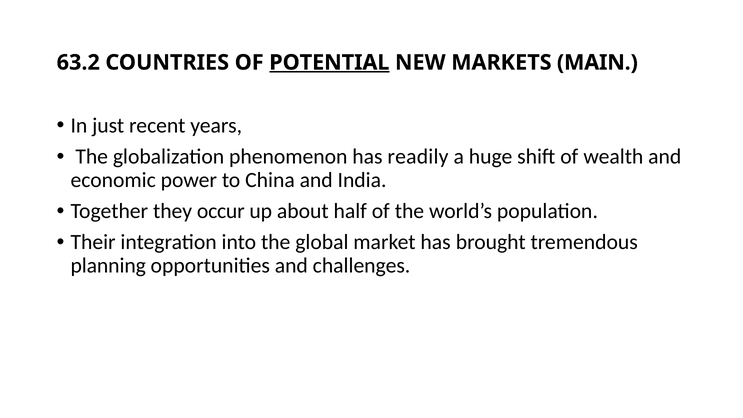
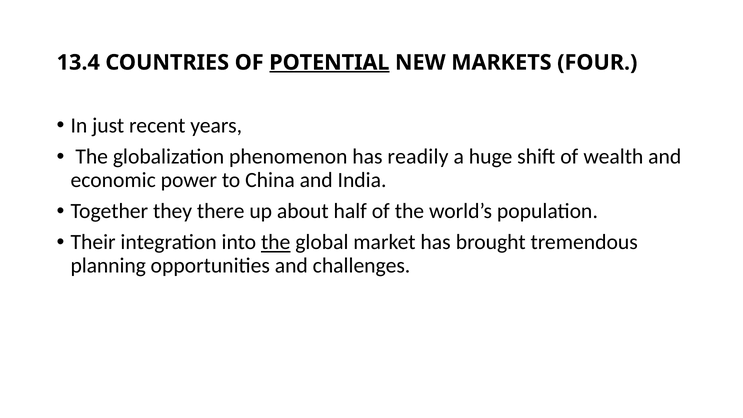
63.2: 63.2 -> 13.4 (78, 62)
MAIN: MAIN -> FOUR (597, 62)
occur: occur -> there (221, 211)
the underline: none -> present (276, 242)
